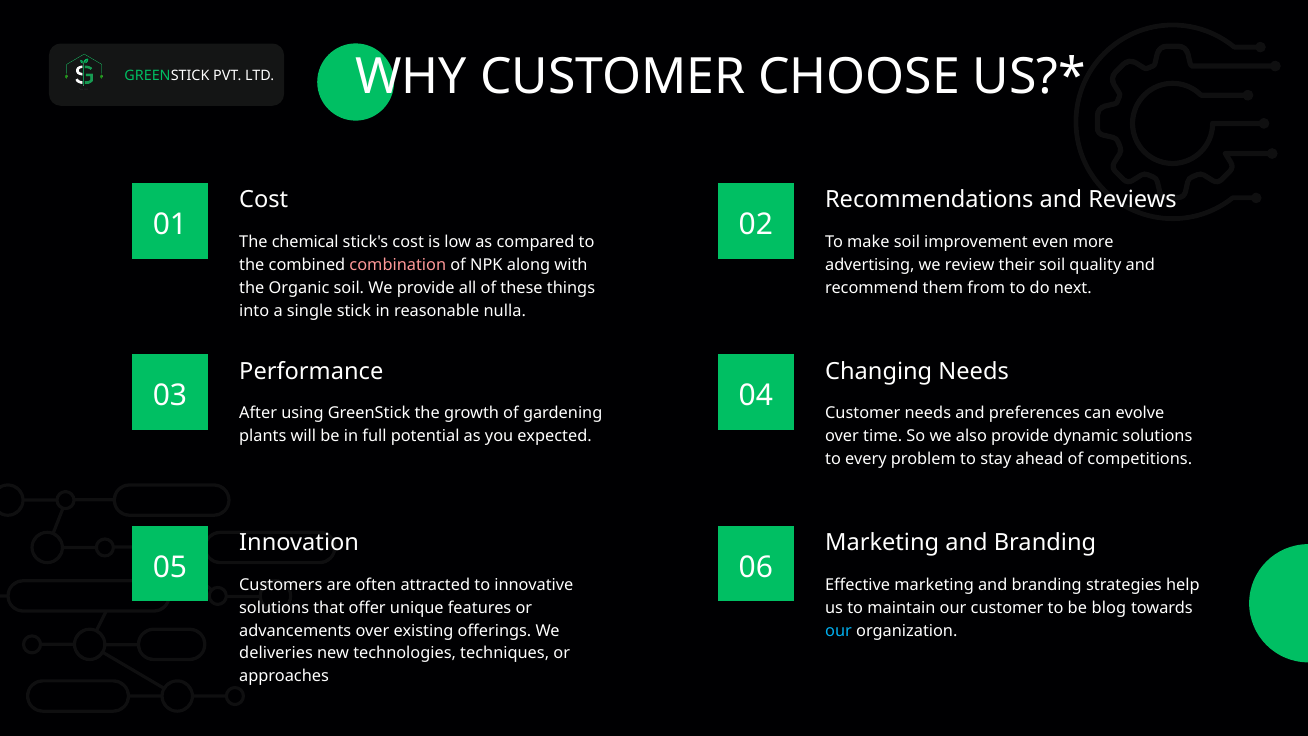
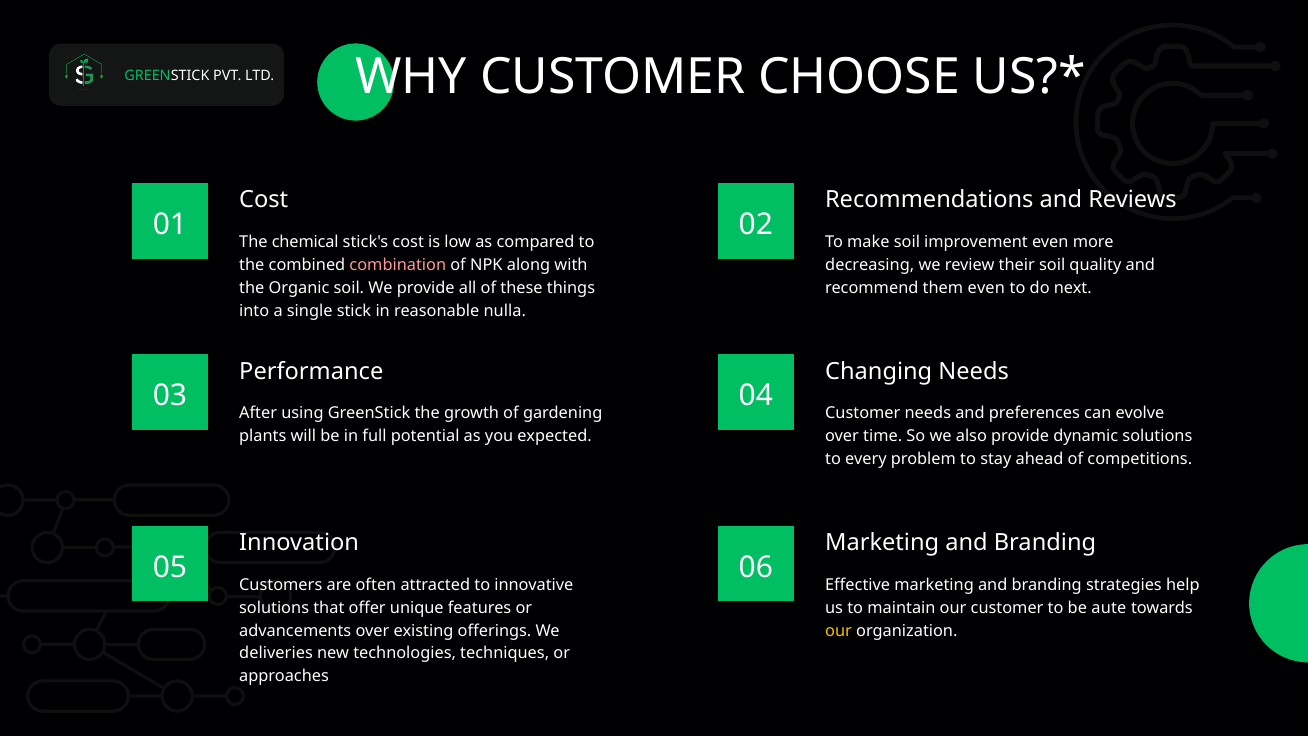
advertising: advertising -> decreasing (870, 265)
them from: from -> even (986, 288)
blog: blog -> aute (1109, 608)
our colour: light blue -> yellow (839, 630)
